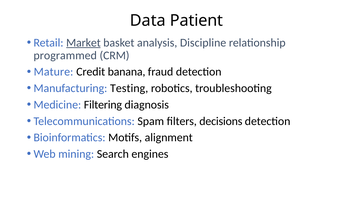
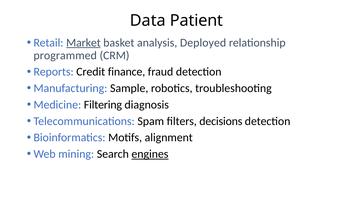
Discipline: Discipline -> Deployed (203, 43)
Mature: Mature -> Reports (54, 72)
banana: banana -> finance (127, 72)
Testing: Testing -> Sample (129, 88)
engines underline: none -> present (150, 154)
